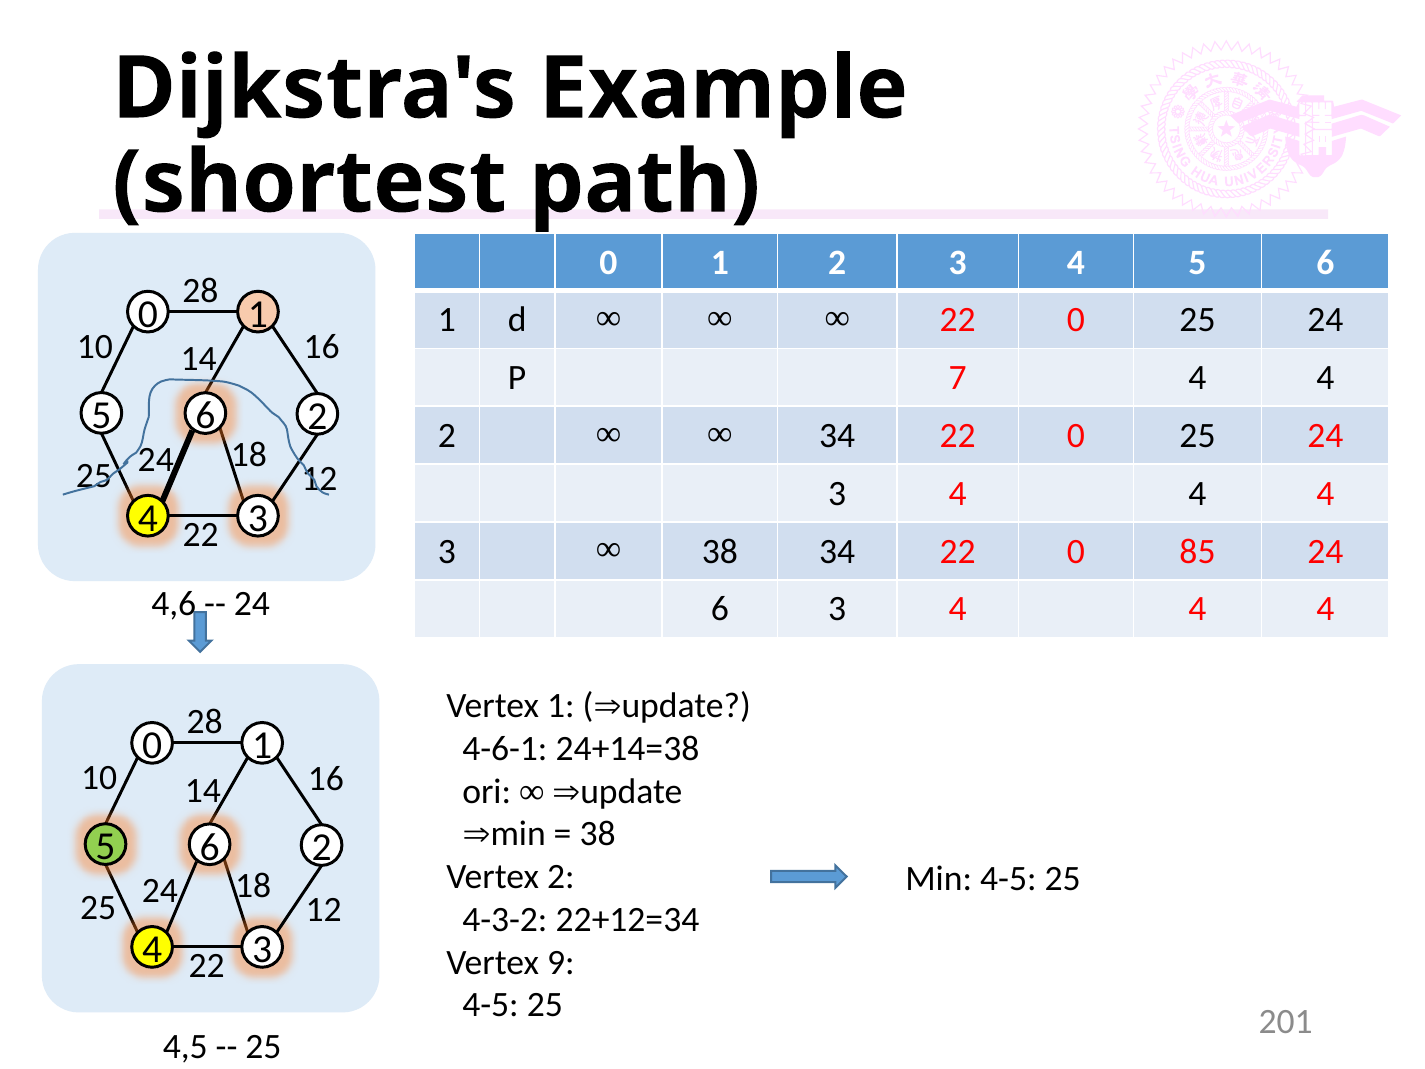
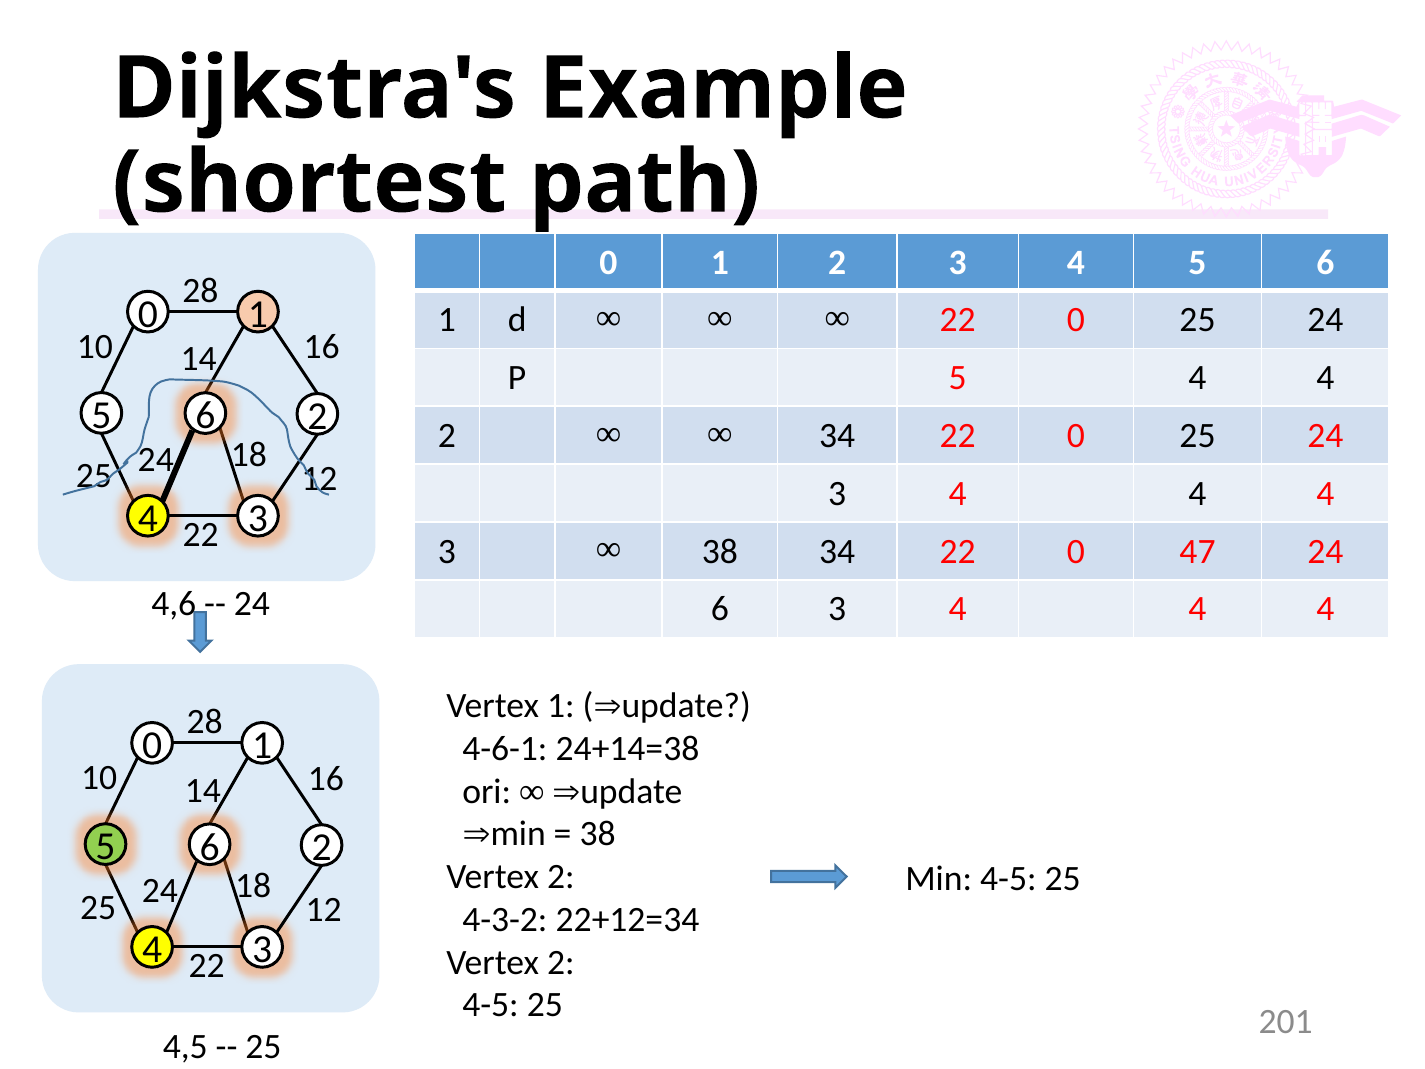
P 7: 7 -> 5 (958, 378)
85: 85 -> 47 (1198, 551)
9: 9 -> 2 (561, 962)
